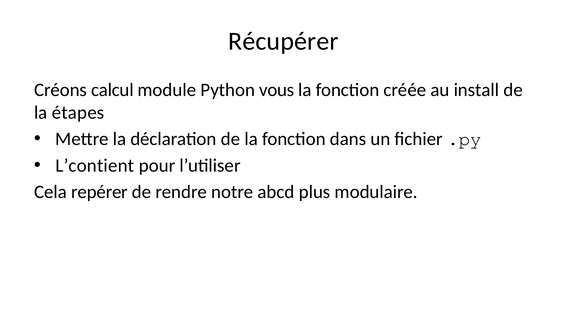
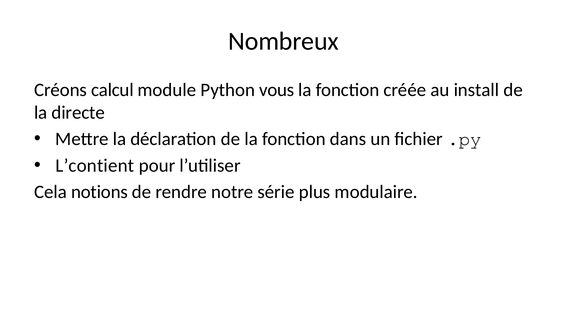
Récupérer: Récupérer -> Nombreux (284, 41)
étapes: étapes -> directe (78, 113)
repérer: repérer -> notions (99, 192)
abcd: abcd -> série (276, 192)
